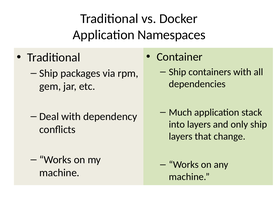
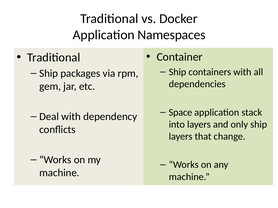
Much: Much -> Space (180, 113)
